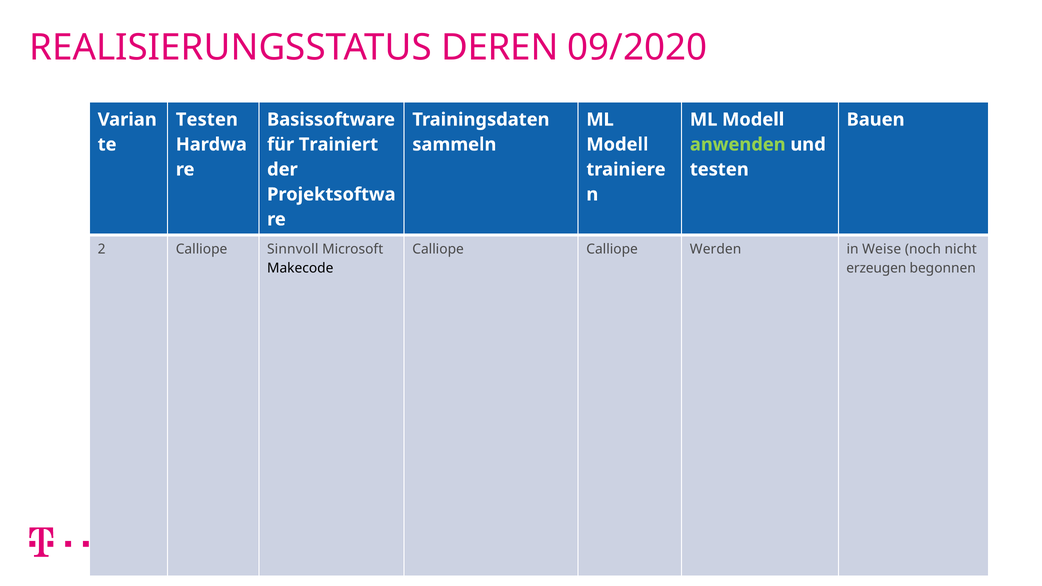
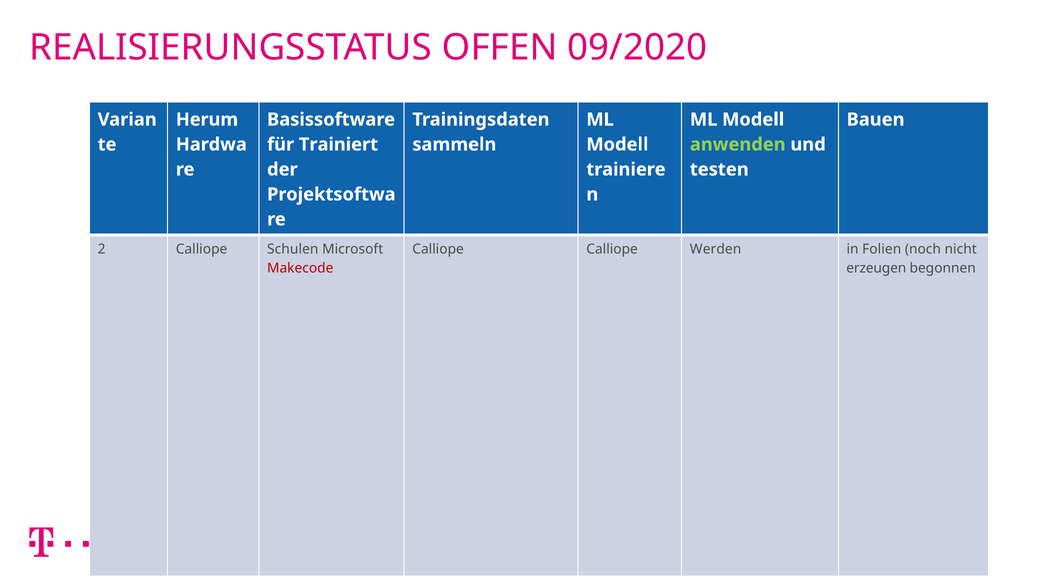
DEREN: DEREN -> OFFEN (500, 47)
Testen: Testen -> Herum (207, 120)
Calliope Sinnvoll: Sinnvoll -> Schulen (293, 249)
Weise: Weise -> Folien (882, 249)
Makecode colour: black -> red (300, 268)
